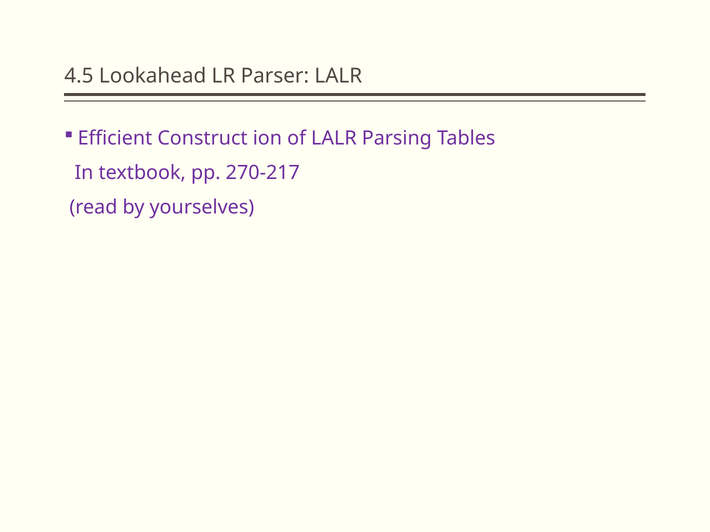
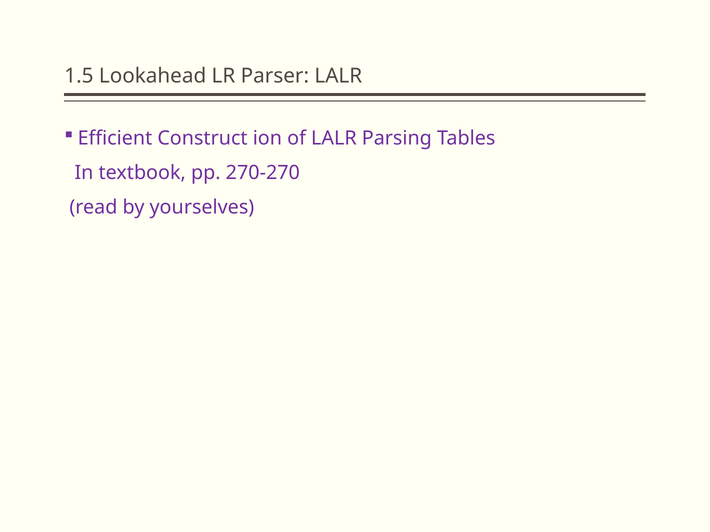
4.5: 4.5 -> 1.5 (79, 76)
270-217: 270-217 -> 270-270 (263, 173)
